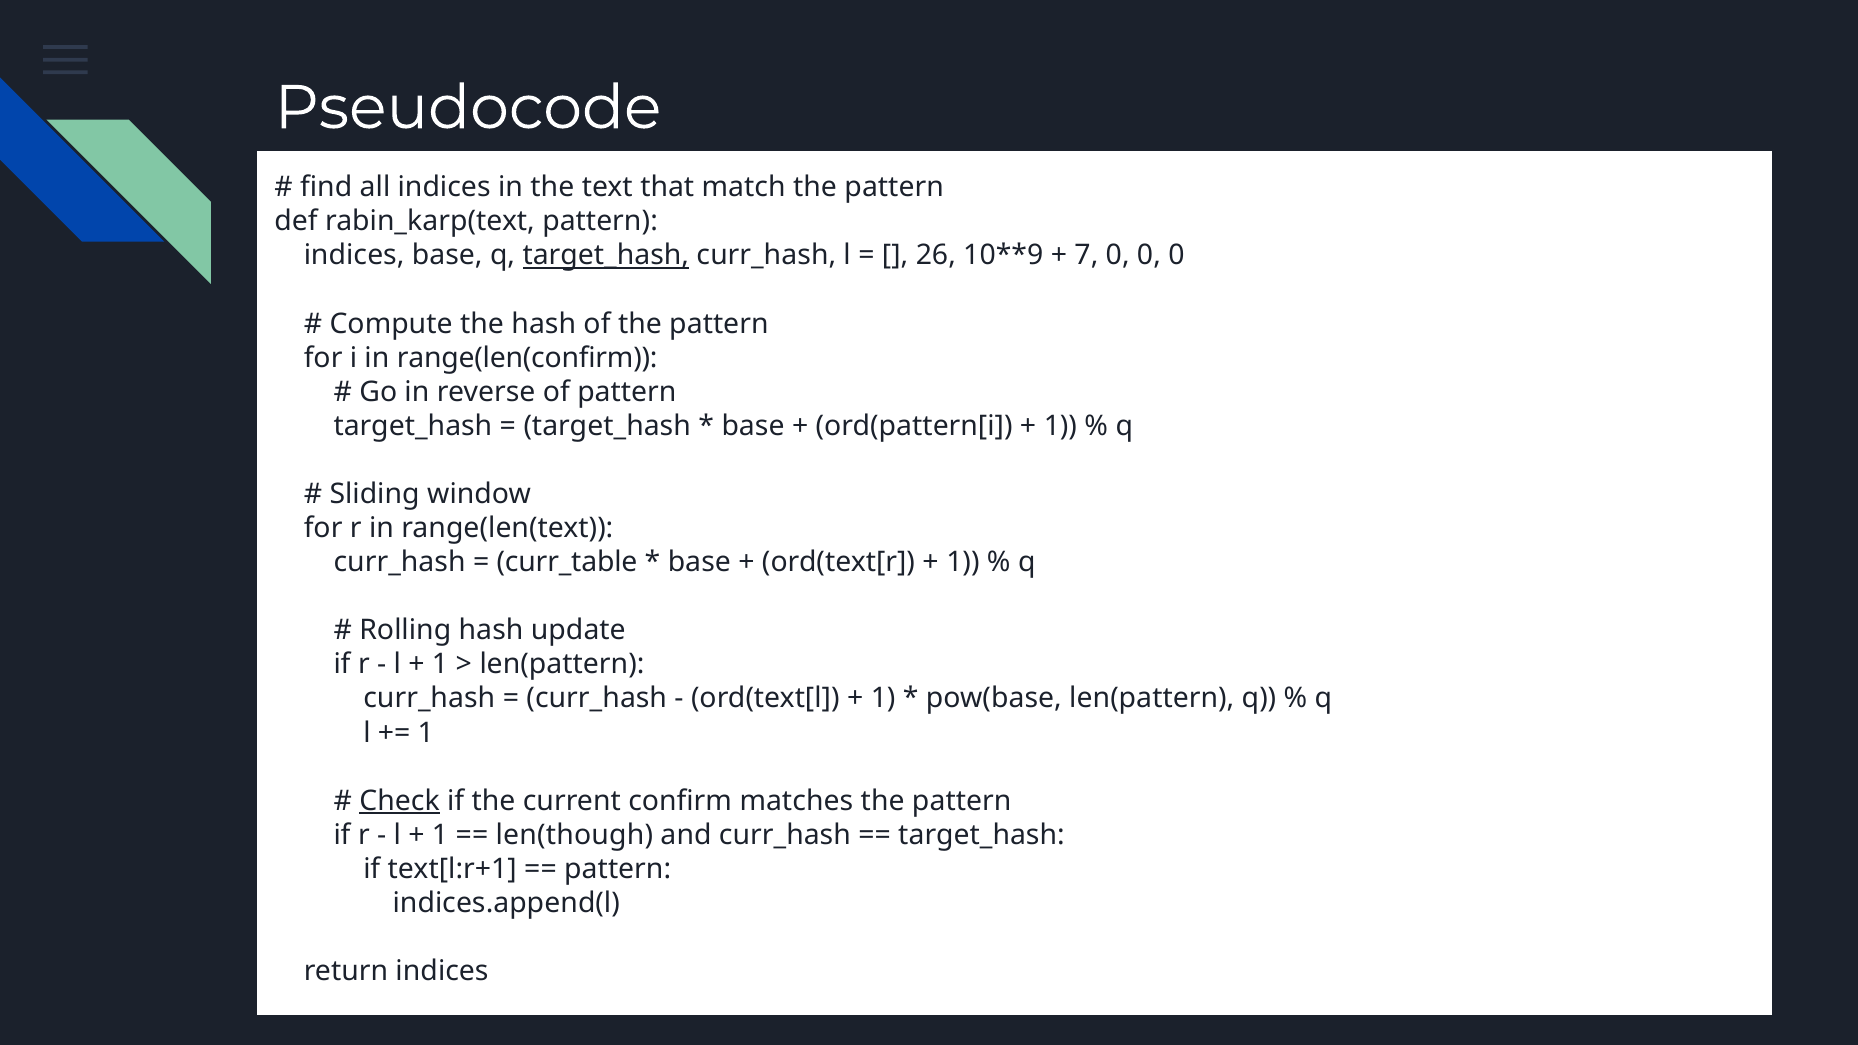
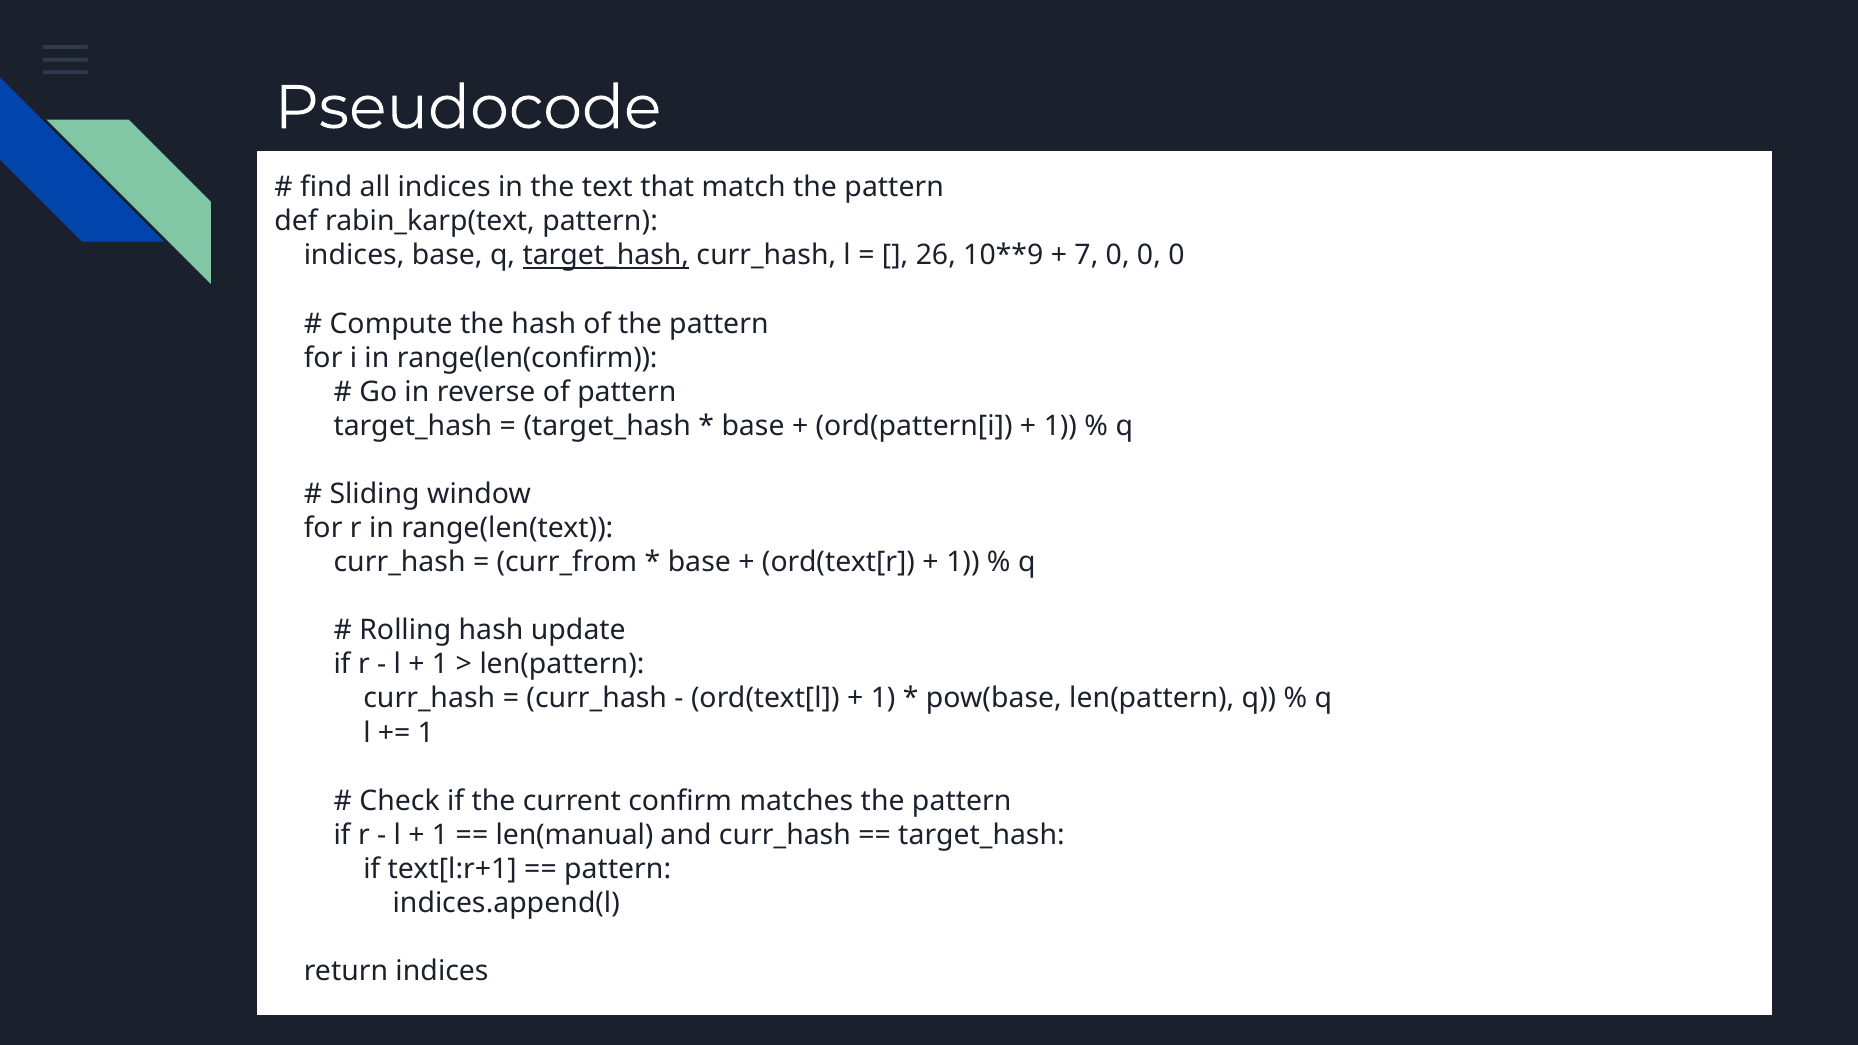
curr_table: curr_table -> curr_from (567, 562)
Check underline: present -> none (399, 801)
len(though: len(though -> len(manual (574, 835)
